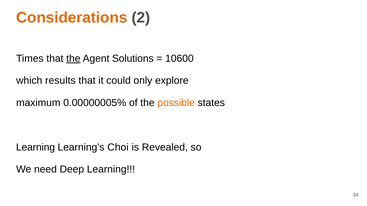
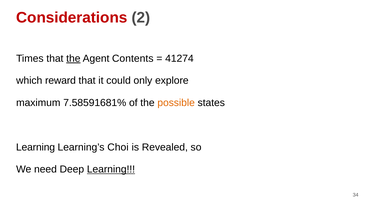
Considerations colour: orange -> red (72, 18)
Solutions: Solutions -> Contents (133, 59)
10600: 10600 -> 41274 (179, 59)
results: results -> reward (60, 81)
0.00000005%: 0.00000005% -> 7.58591681% (95, 103)
Learning underline: none -> present (111, 170)
